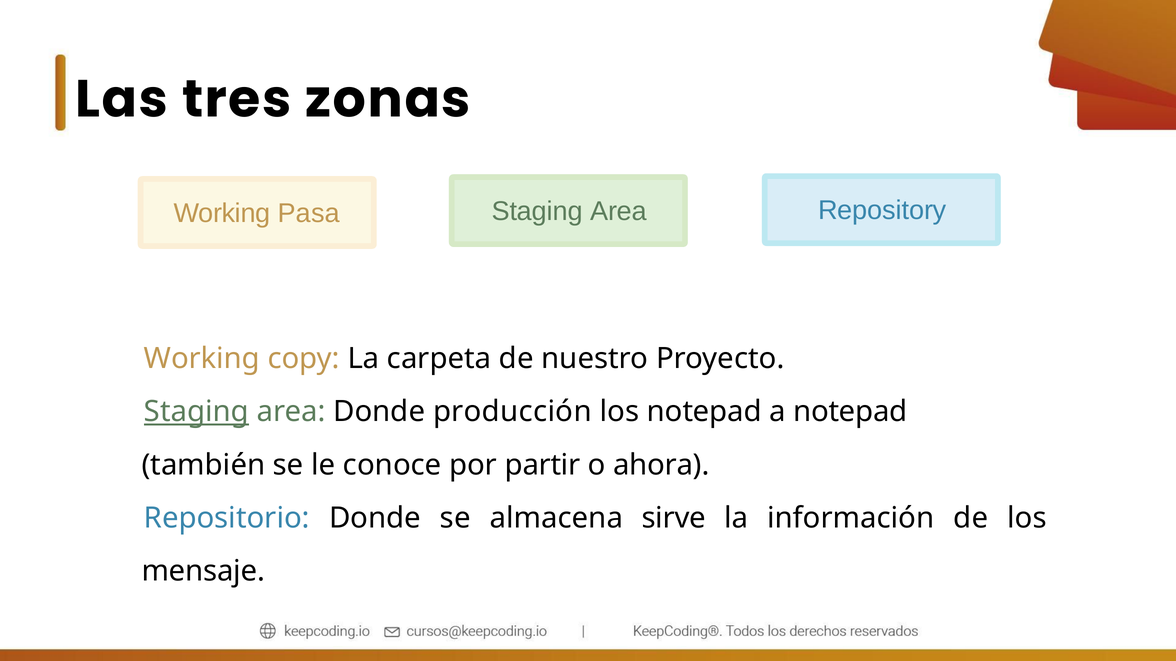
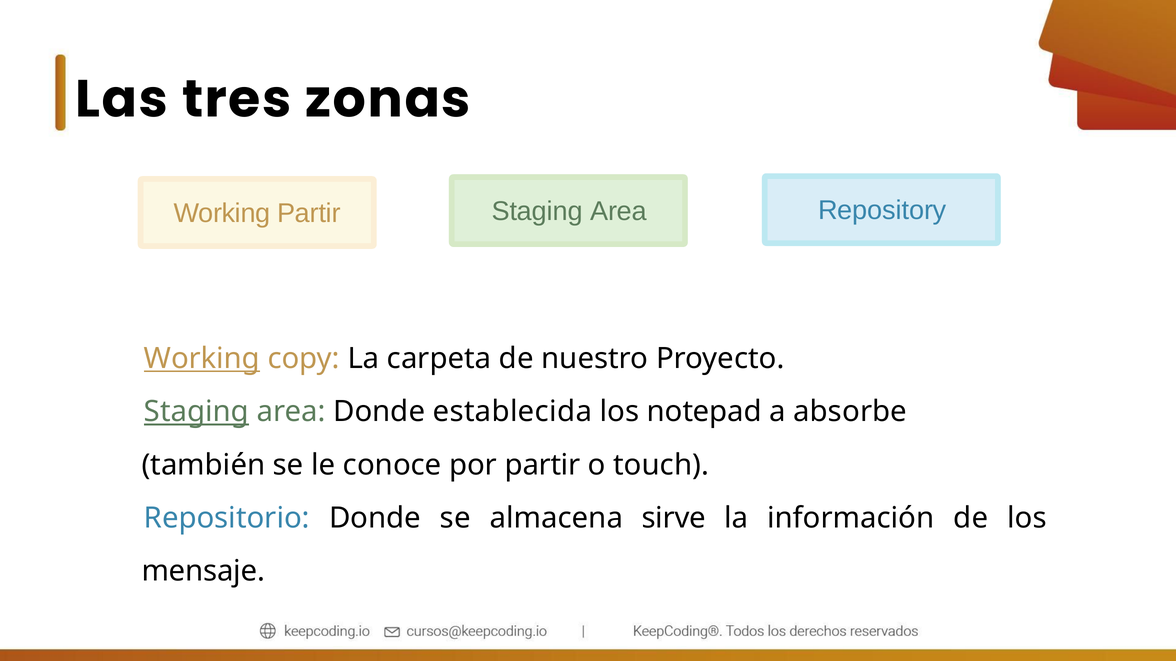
Working Pasa: Pasa -> Partir (309, 213)
Working underline: none -> present (202, 359)
producción: producción -> establecida (512, 412)
a notepad: notepad -> absorbe (850, 412)
ahora: ahora -> touch (661, 465)
